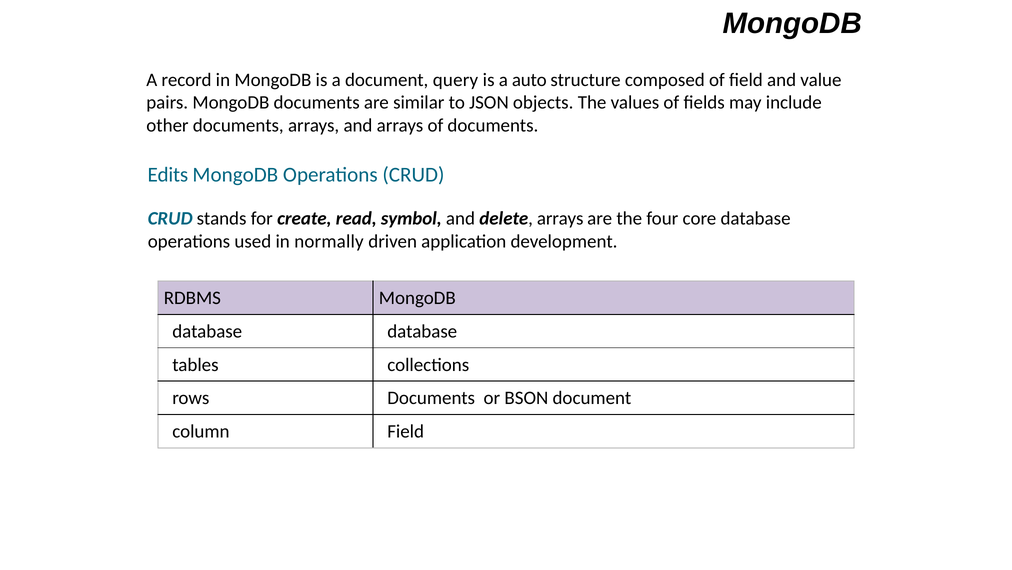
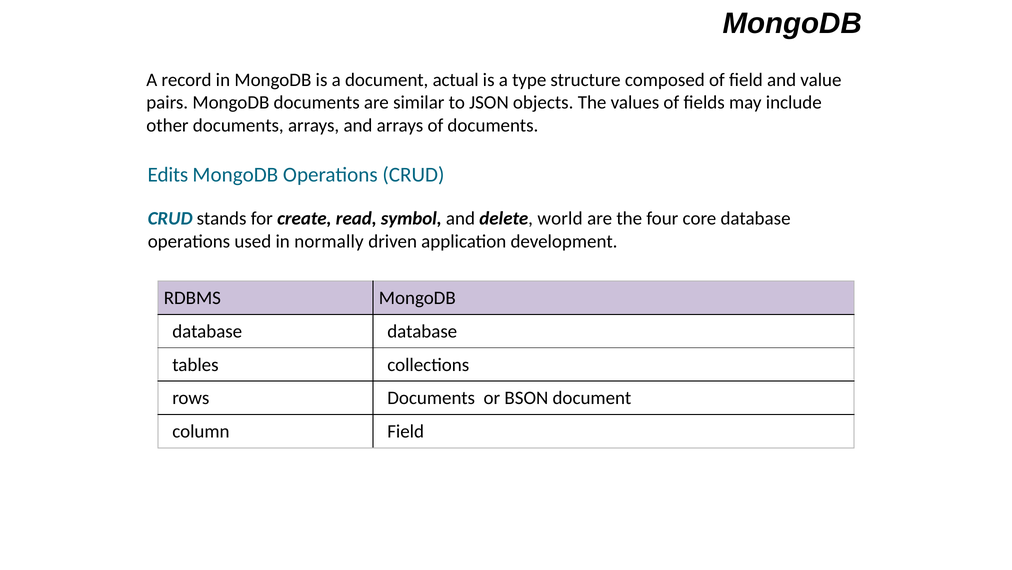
query: query -> actual (456, 80)
auto: auto -> type (529, 80)
delete arrays: arrays -> world (560, 218)
